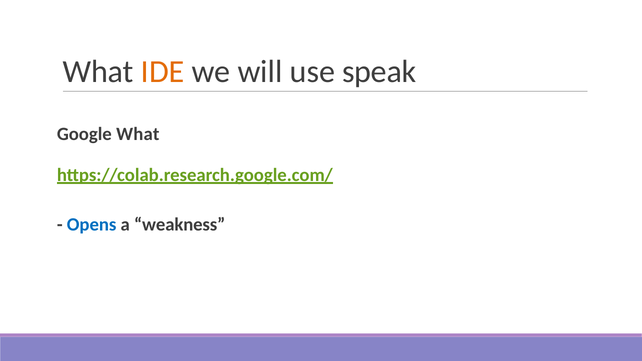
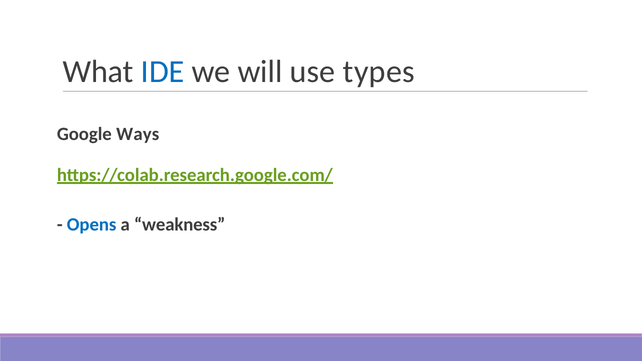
IDE colour: orange -> blue (163, 72)
speak: speak -> types (379, 72)
Google What: What -> Ways (138, 134)
